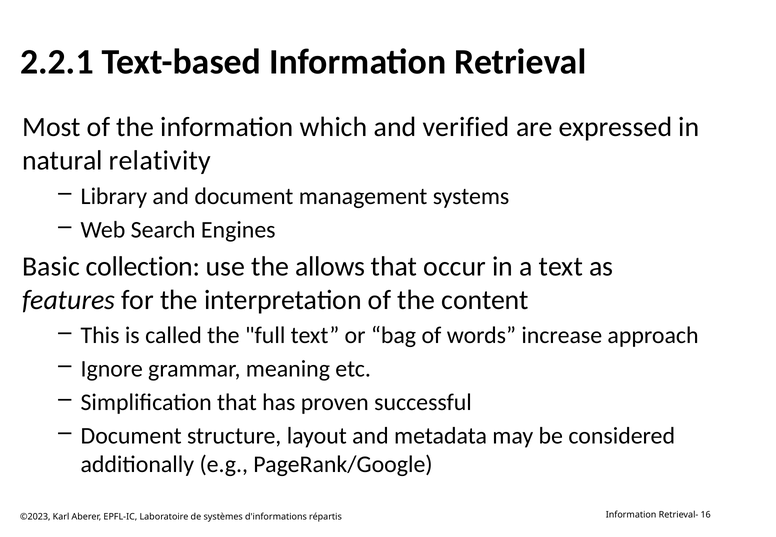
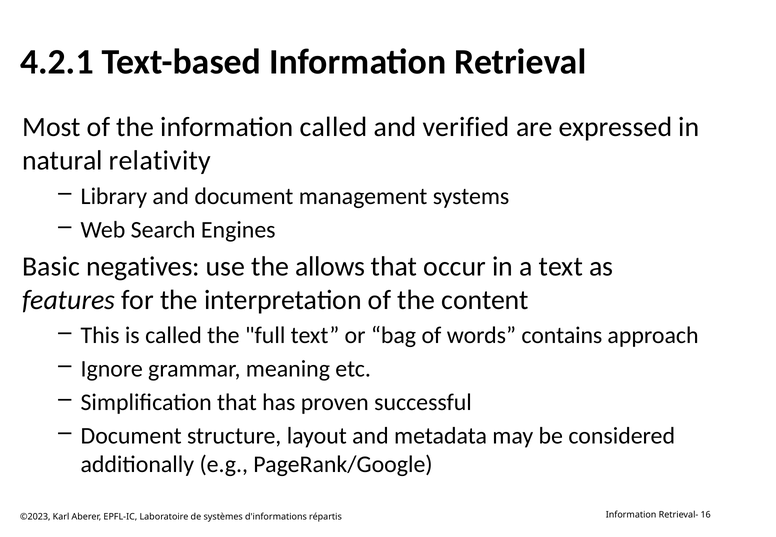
2.2.1: 2.2.1 -> 4.2.1 (57, 62)
information which: which -> called (334, 127)
collection: collection -> negatives (143, 267)
increase: increase -> contains (562, 336)
